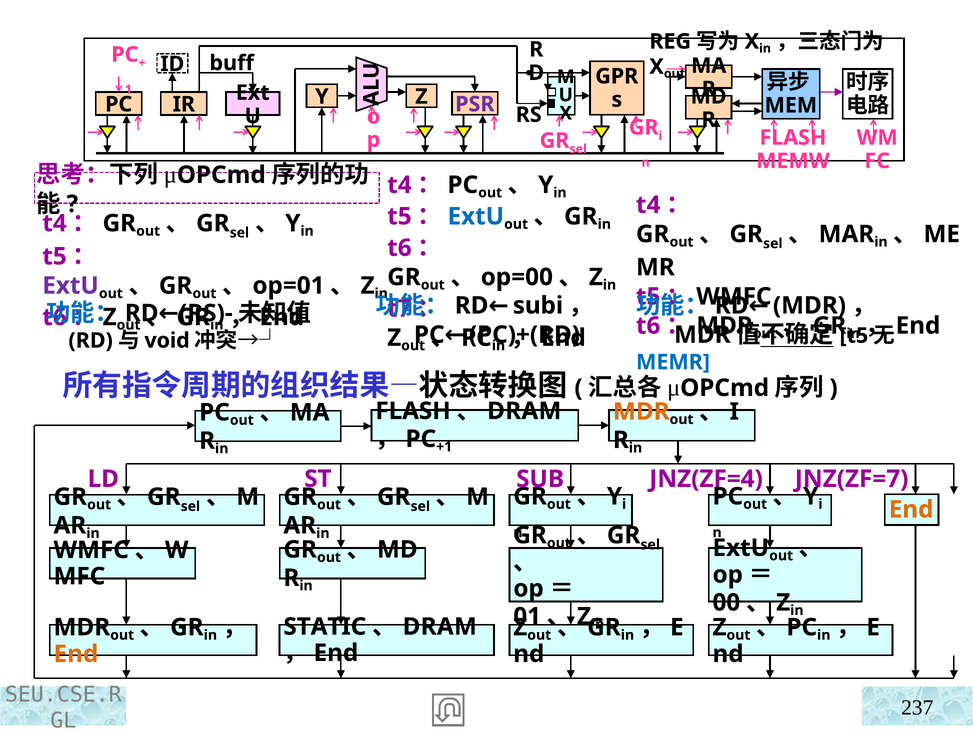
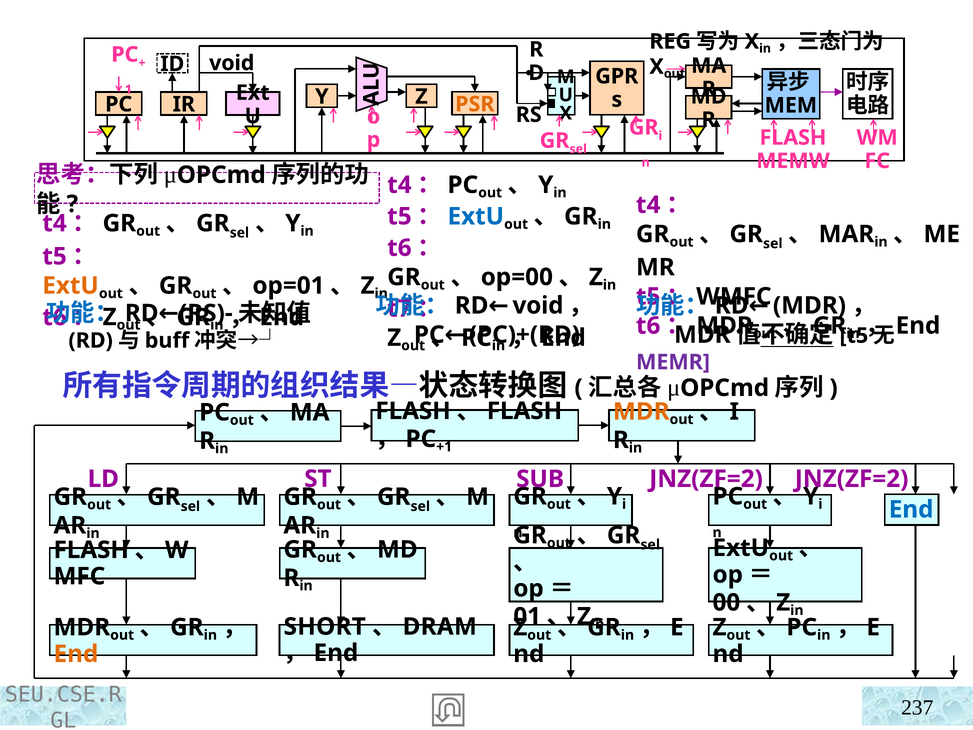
ID buff: buff -> void (232, 63)
PSR colour: purple -> orange (475, 104)
ExtU colour: purple -> orange (71, 286)
RD subi: subi -> void (538, 305)
void: void -> buff (167, 340)
MEMR colour: blue -> purple (673, 362)
DRAM: DRAM -> FLASH (524, 411)
LD JNZ(ZF=7: JNZ(ZF=7 -> JNZ(ZF=2 (852, 479)
SUB JNZ(ZF=4: JNZ(ZF=4 -> JNZ(ZF=2 (706, 479)
End colour: orange -> blue (911, 509)
WMFC: WMFC -> FLASH (91, 550)
STATIC: STATIC -> SHORT (325, 626)
